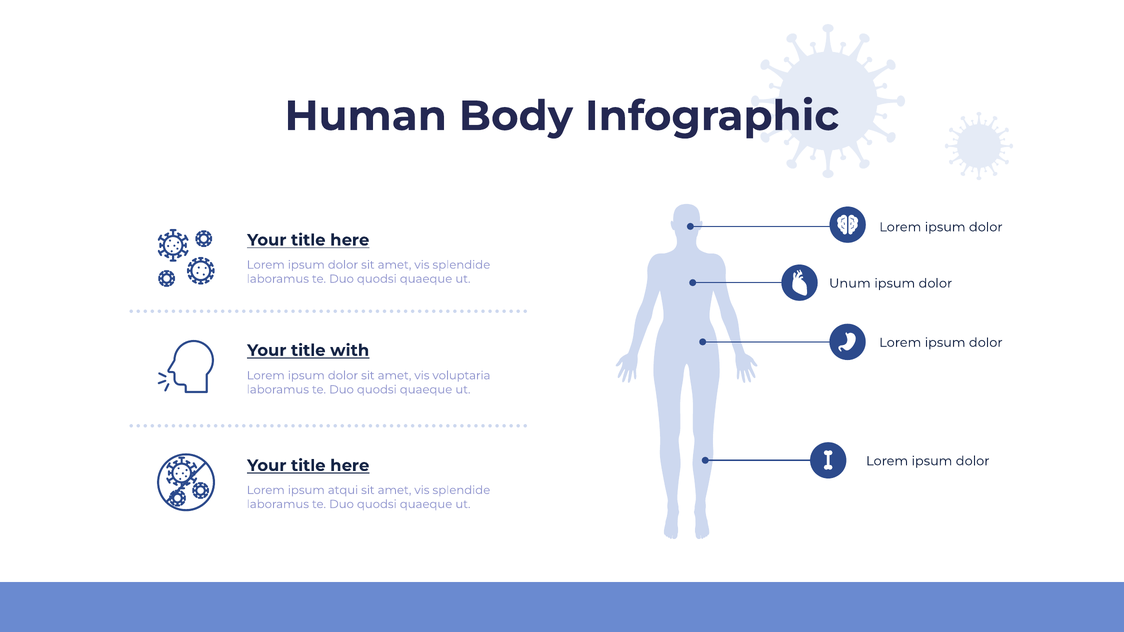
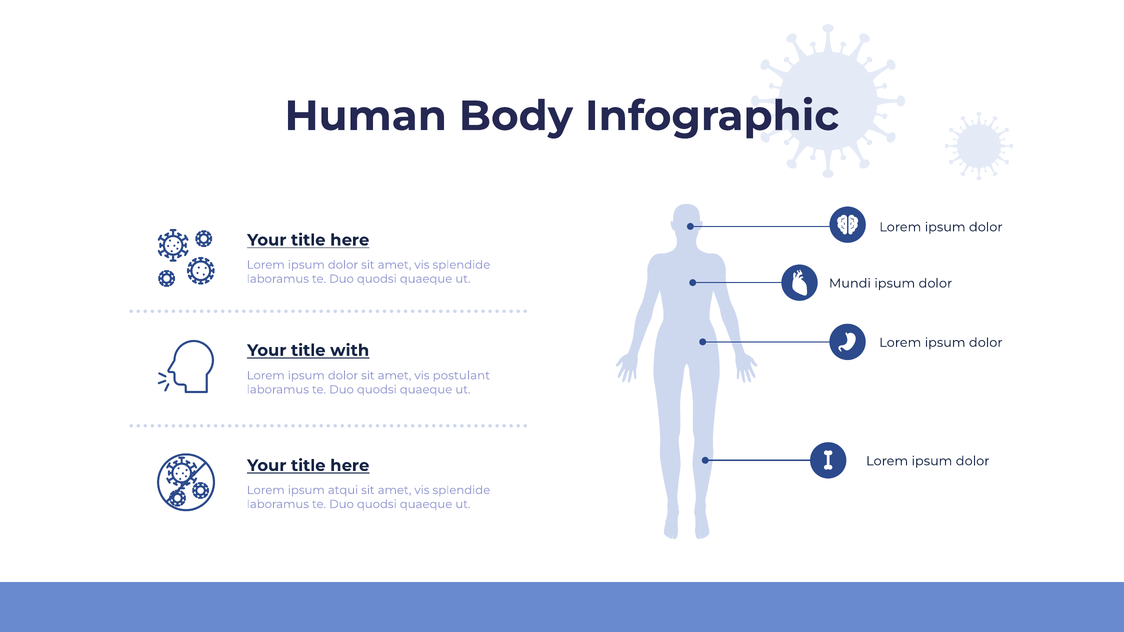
Unum: Unum -> Mundi (850, 283)
voluptaria: voluptaria -> postulant (461, 376)
